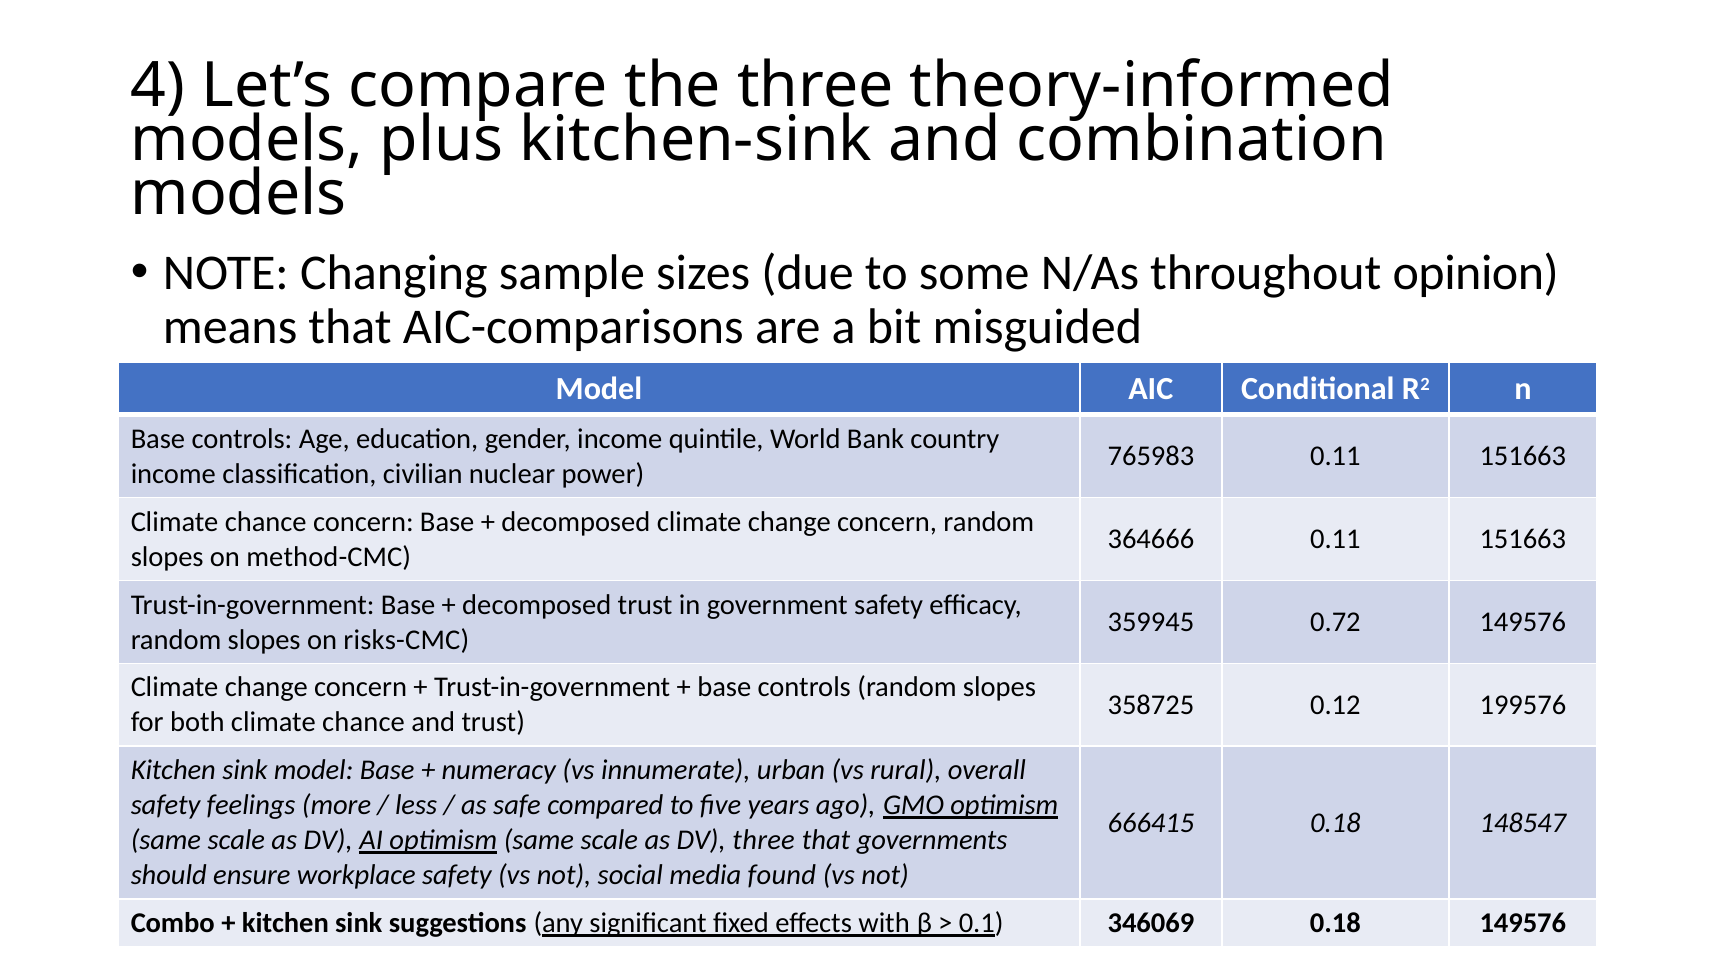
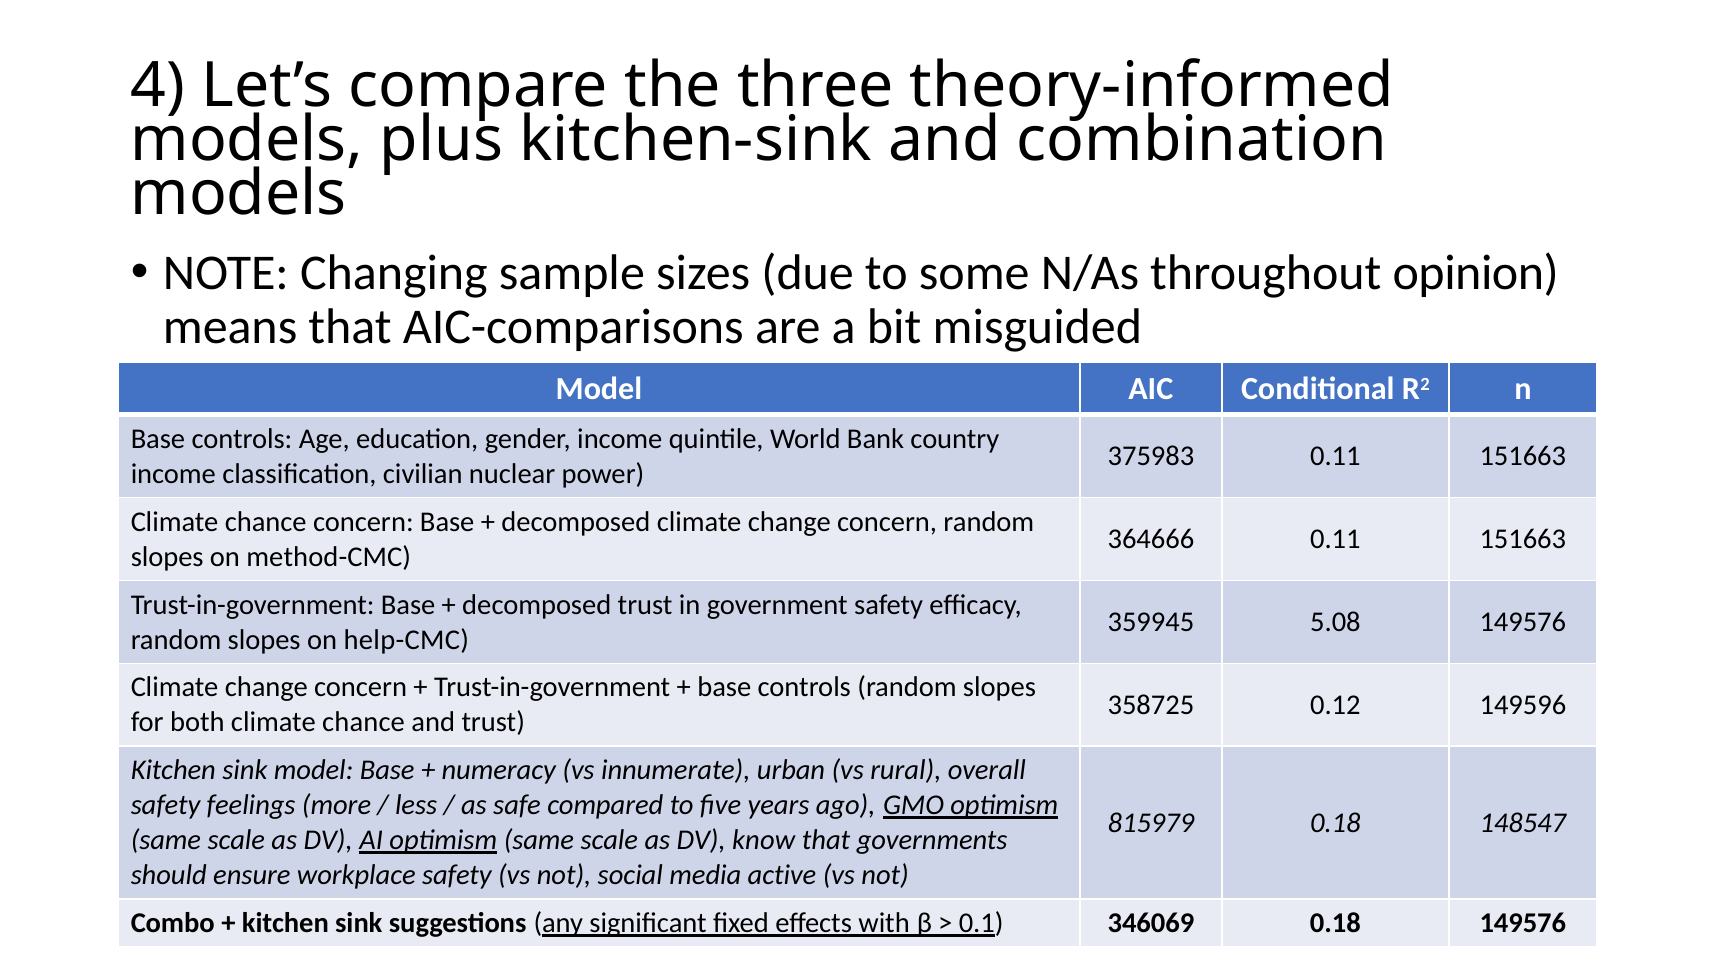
765983: 765983 -> 375983 (1151, 456)
0.72: 0.72 -> 5.08 (1335, 622)
risks-CMC: risks-CMC -> help-CMC (406, 639)
199576: 199576 -> 149596 (1523, 705)
666415: 666415 -> 815979 (1151, 823)
DV three: three -> know (764, 840)
found: found -> active (782, 875)
